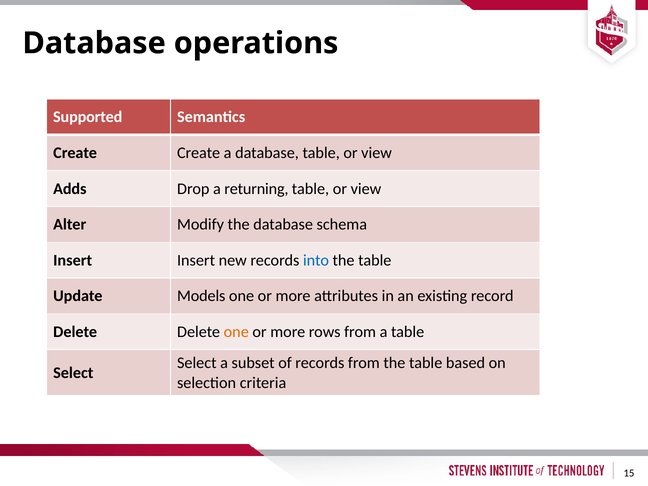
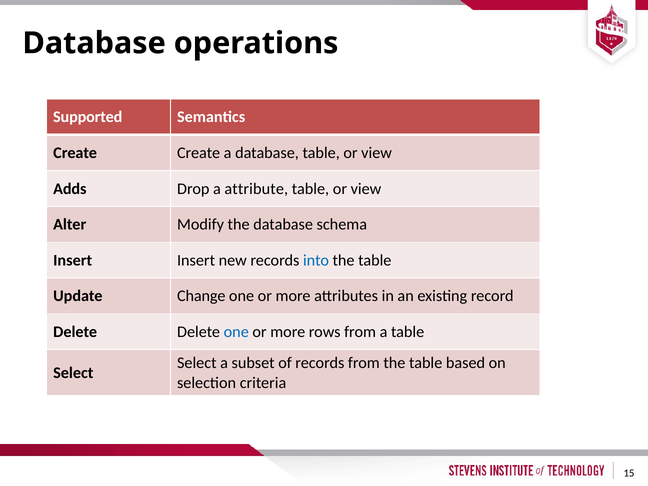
returning: returning -> attribute (256, 189)
Models: Models -> Change (201, 296)
one colour: orange -> blue (236, 332)
